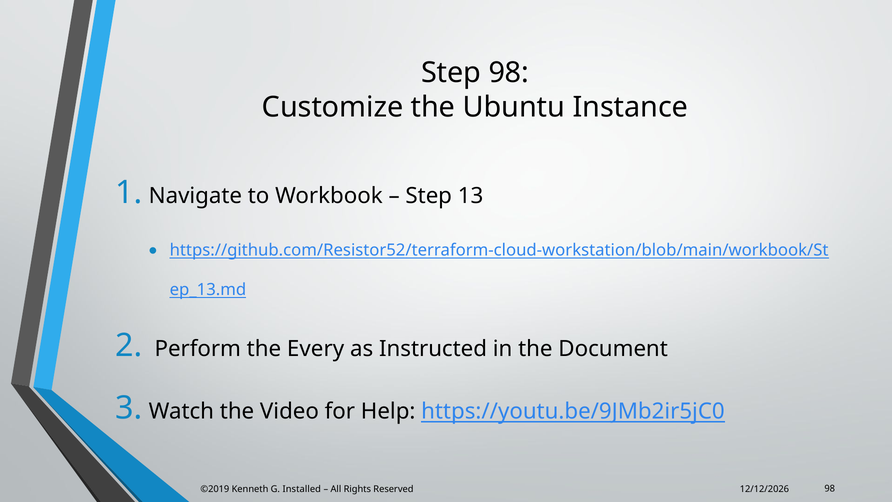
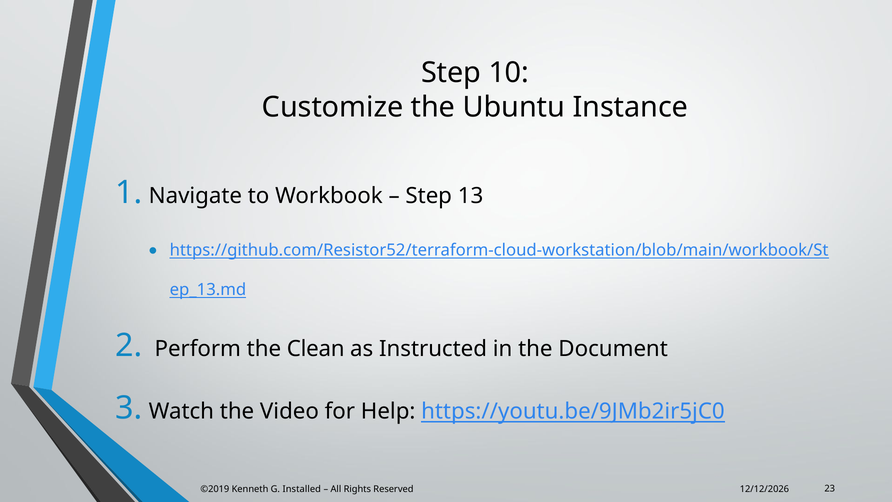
Step 98: 98 -> 10 (509, 73)
Every: Every -> Clean (316, 349)
Reserved 98: 98 -> 23 (830, 488)
